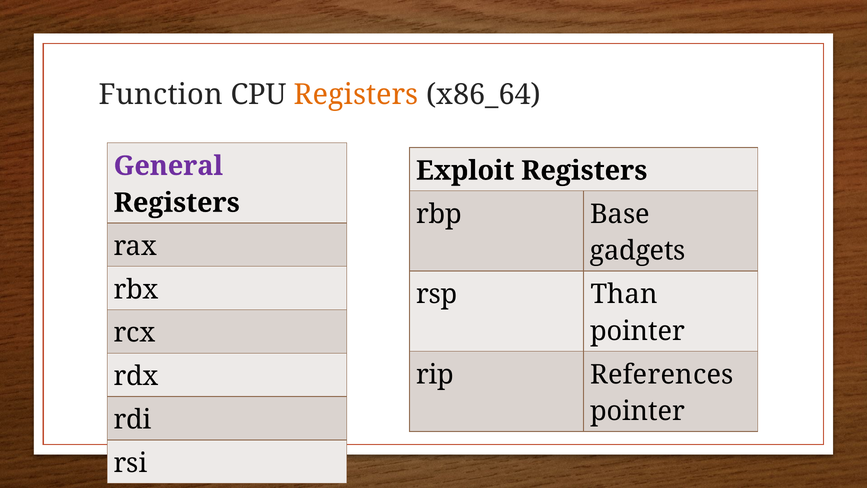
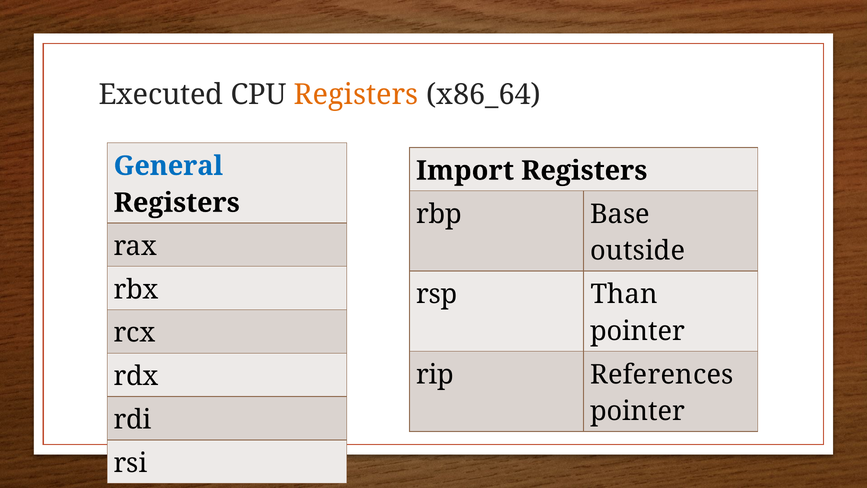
Function: Function -> Executed (161, 94)
General colour: purple -> blue (168, 166)
Exploit: Exploit -> Import (465, 171)
gadgets: gadgets -> outside (638, 251)
